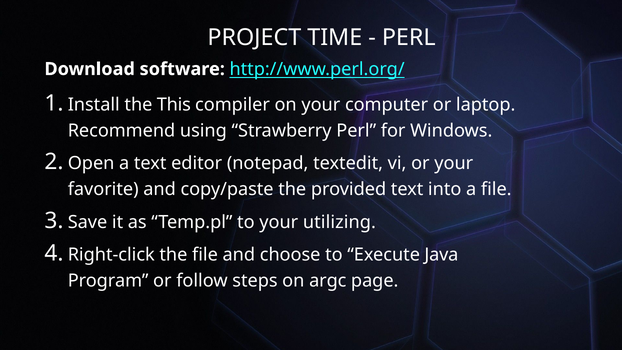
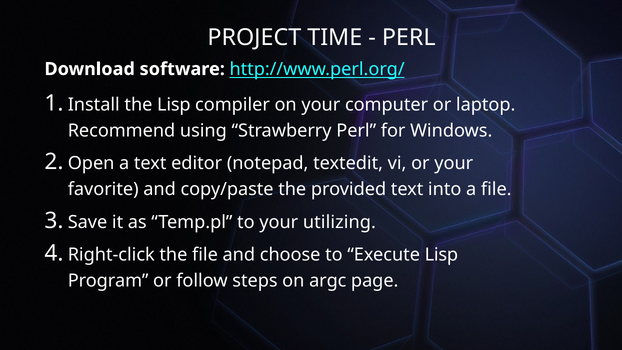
the This: This -> Lisp (174, 105)
Execute Java: Java -> Lisp (441, 255)
